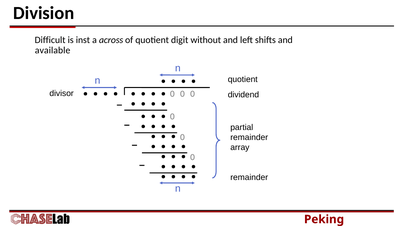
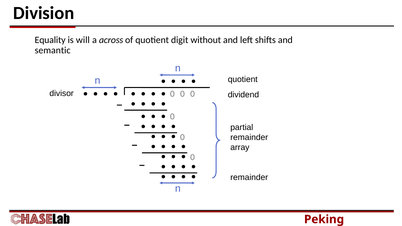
Difficult: Difficult -> Equality (50, 40)
inst: inst -> will (83, 40)
available: available -> semantic (53, 50)
